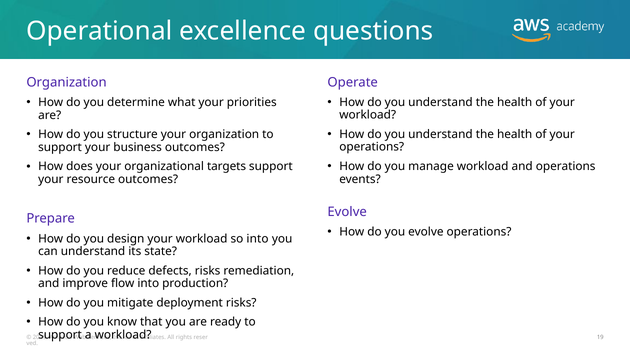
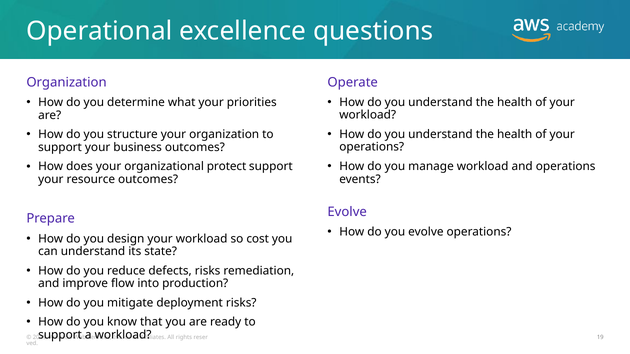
targets: targets -> protect (227, 167)
so into: into -> cost (258, 239)
